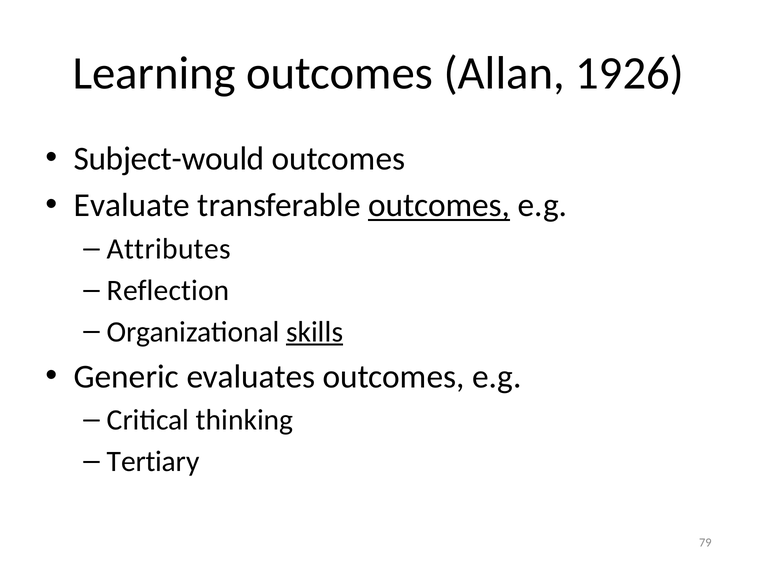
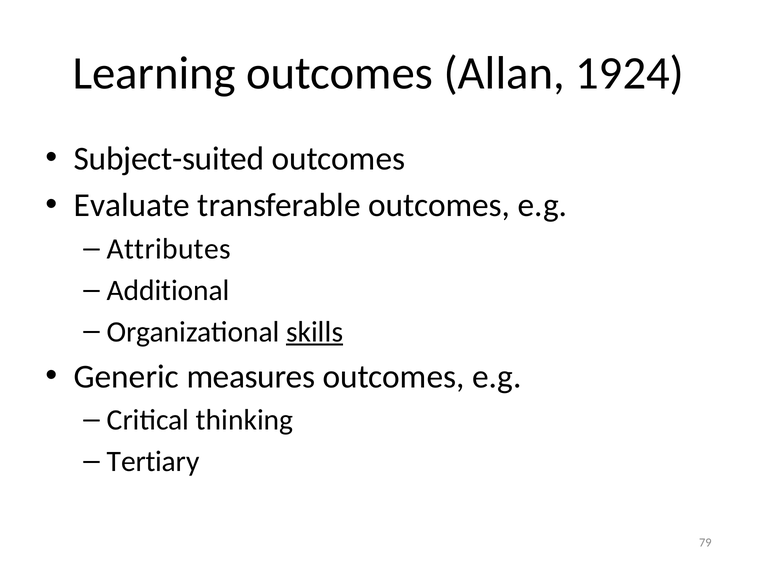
1926: 1926 -> 1924 (630, 73)
Subject-would: Subject-would -> Subject-suited (169, 159)
outcomes underline: present -> none (439, 205)
Reflection: Reflection -> Additional (168, 290)
evaluates: evaluates -> measures (251, 376)
